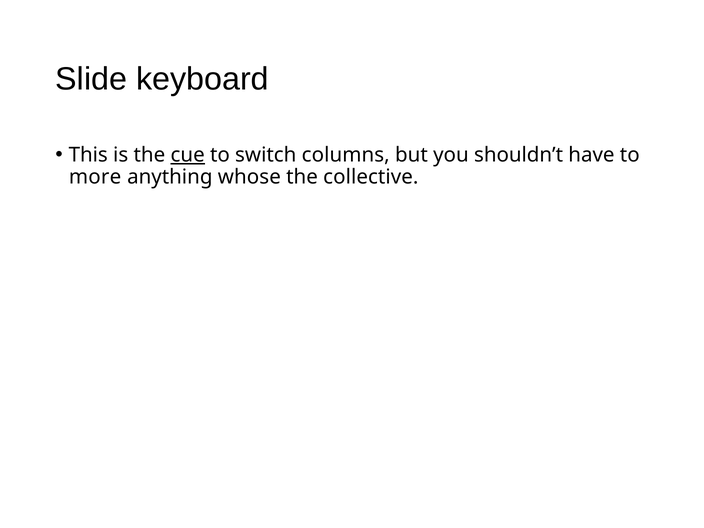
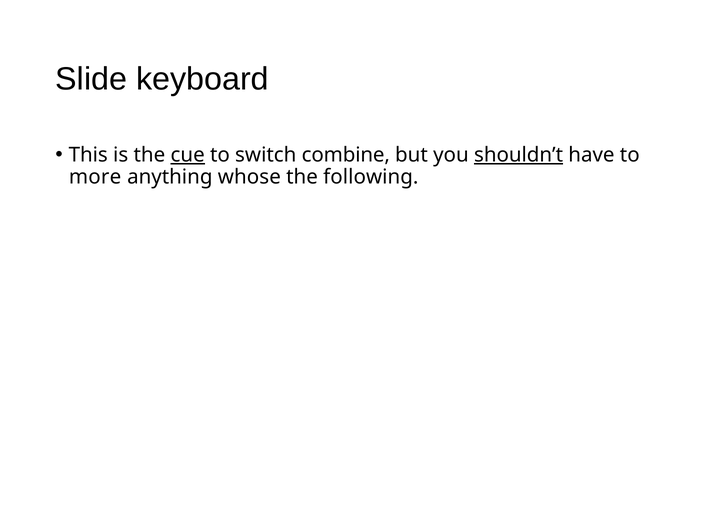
columns: columns -> combine (346, 155)
shouldn’t underline: none -> present (519, 155)
collective: collective -> following (371, 177)
